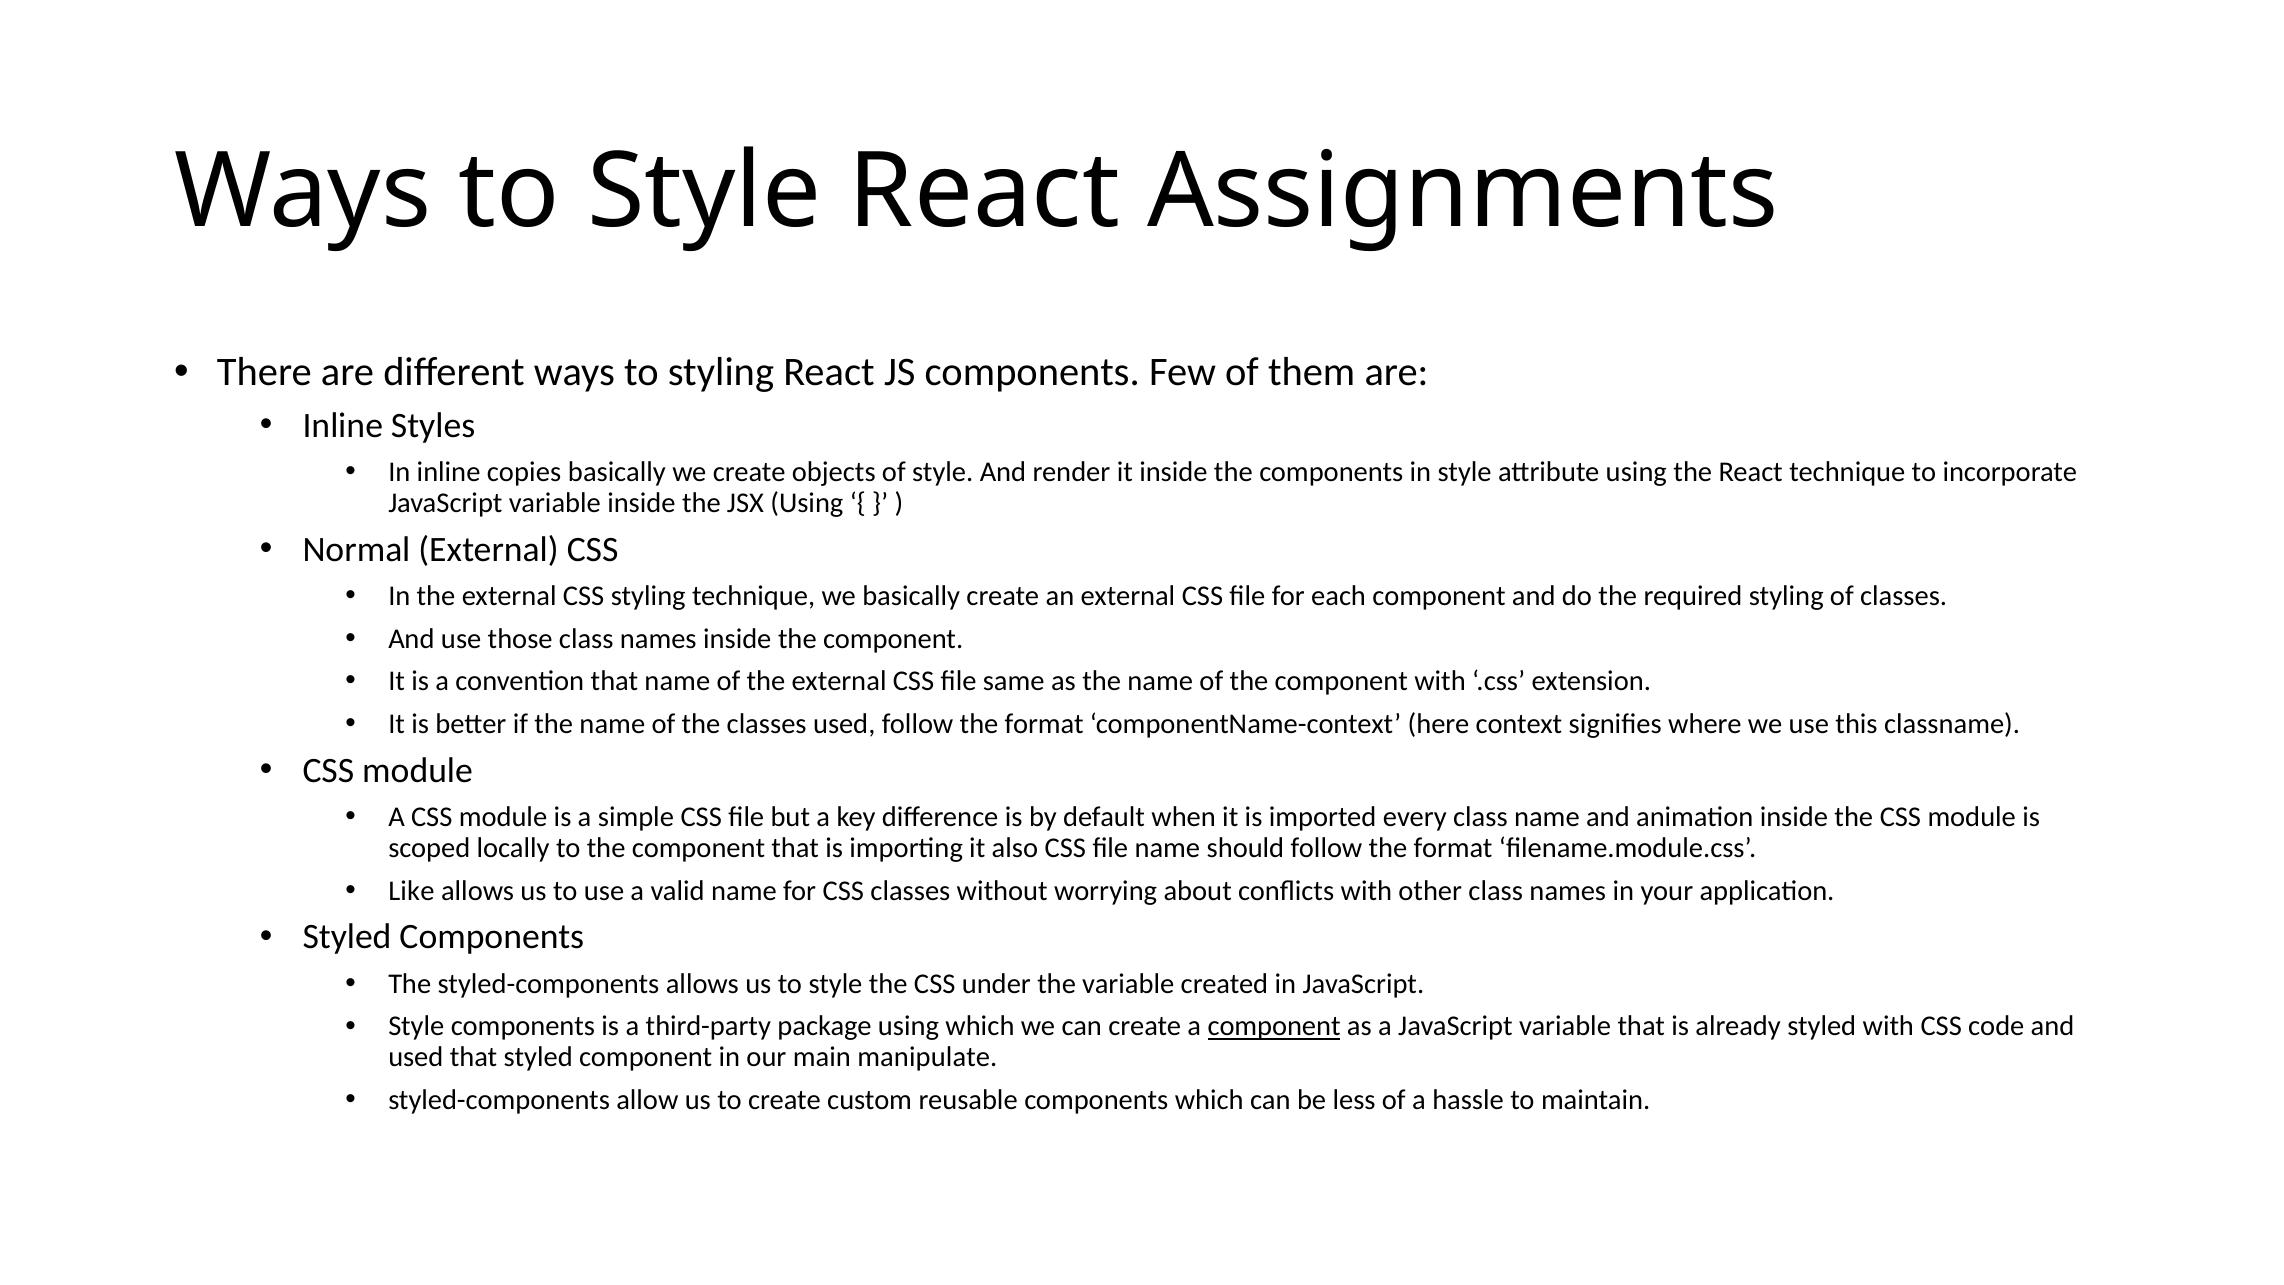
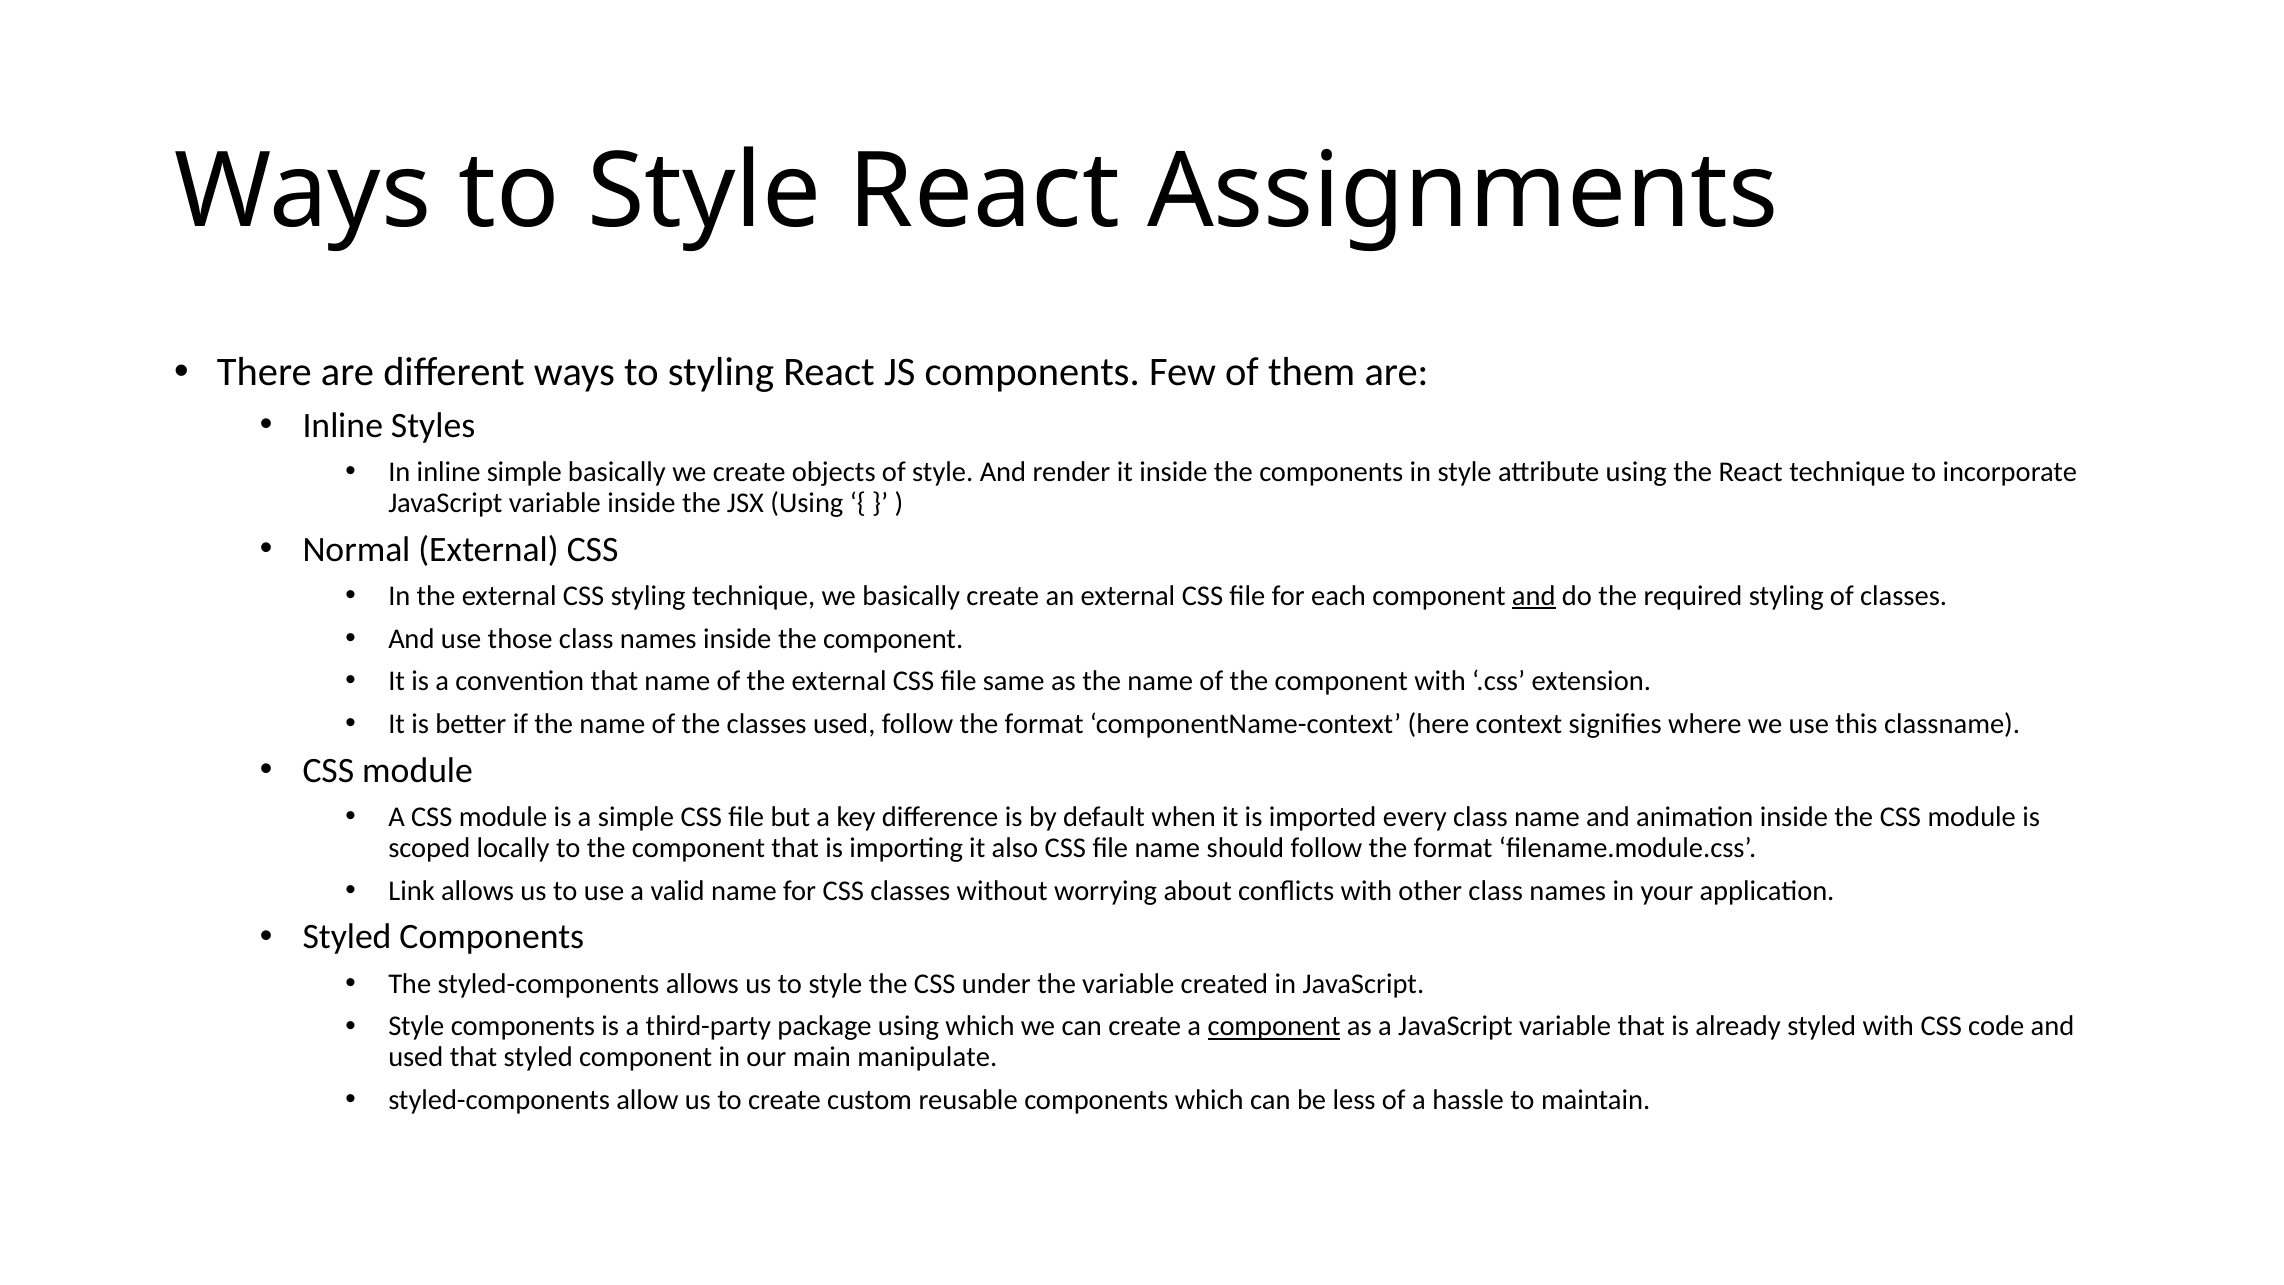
inline copies: copies -> simple (524, 472)
and underline: none -> present (1534, 596)
Like: Like -> Link (411, 891)
